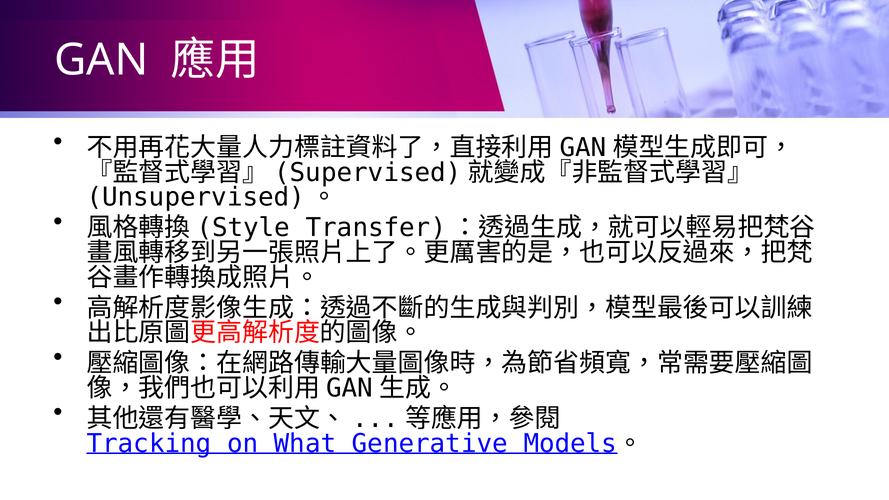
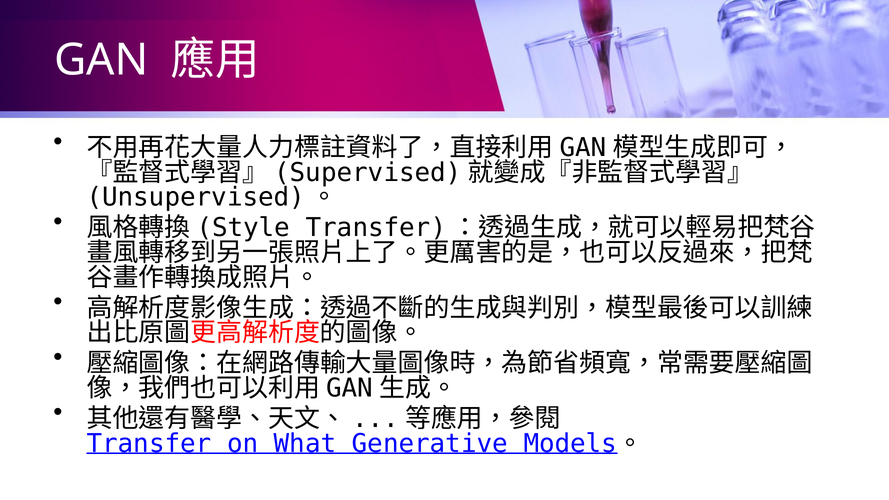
Tracking: Tracking -> Transfer (149, 444)
